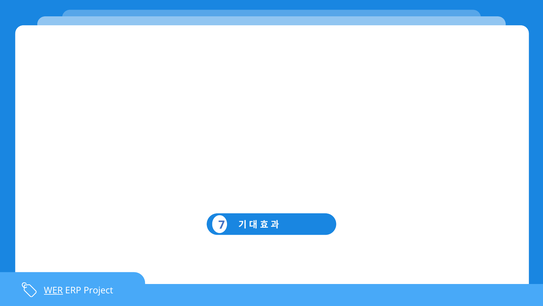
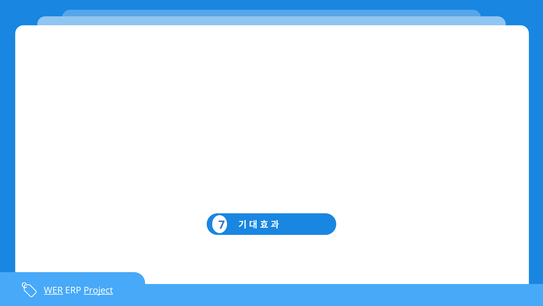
Project underline: none -> present (98, 290)
